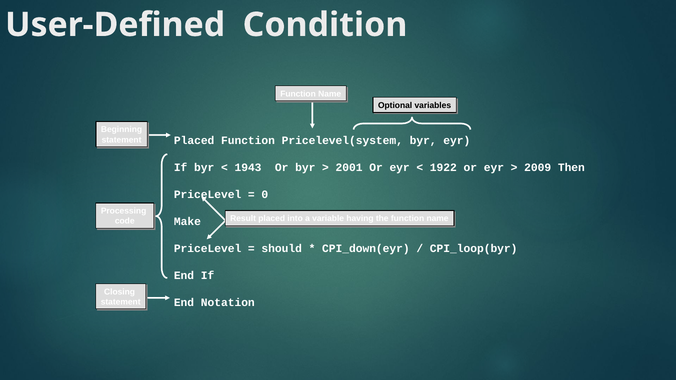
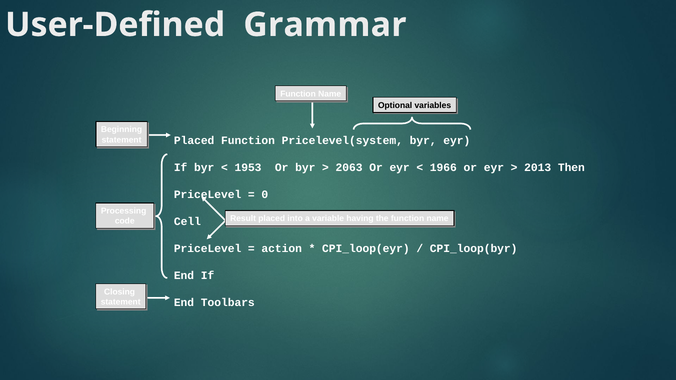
Condition: Condition -> Grammar (325, 25)
1943: 1943 -> 1953 (248, 168)
2001: 2001 -> 2063 (349, 168)
1922: 1922 -> 1966 (443, 168)
2009: 2009 -> 2013 (538, 168)
Make: Make -> Cell (187, 222)
should: should -> action (282, 249)
CPI_down(eyr: CPI_down(eyr -> CPI_loop(eyr (366, 249)
Notation: Notation -> Toolbars (228, 303)
